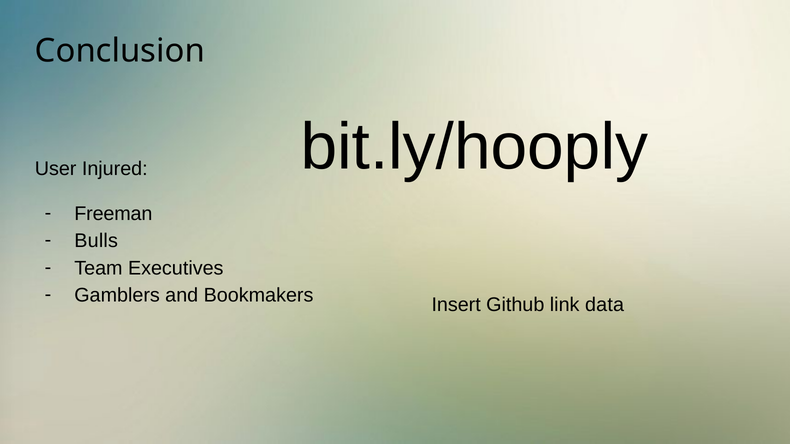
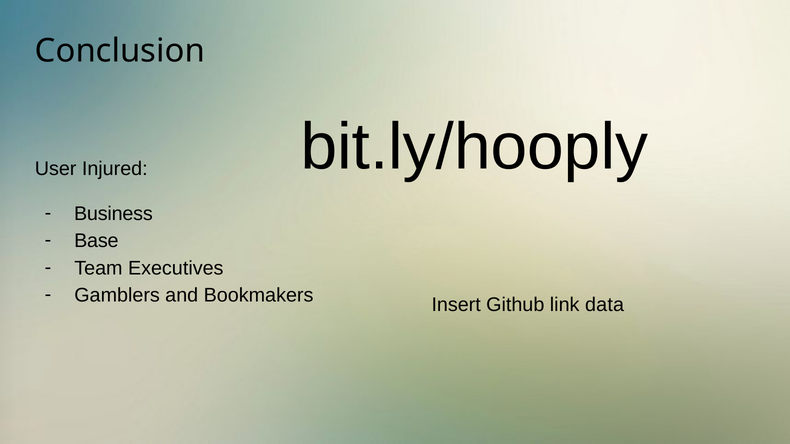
Freeman: Freeman -> Business (113, 214)
Bulls: Bulls -> Base (96, 241)
